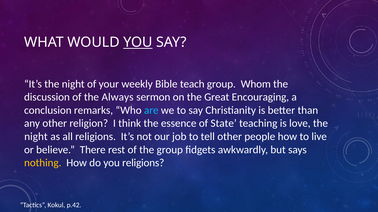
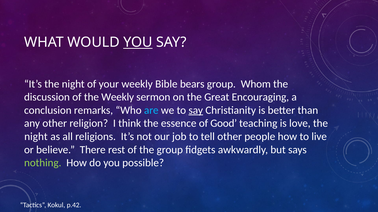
teach: teach -> bears (192, 84)
the Always: Always -> Weekly (118, 97)
say underline: none -> present (196, 111)
State: State -> Good (224, 124)
nothing colour: yellow -> light green (43, 163)
you religions: religions -> possible (143, 163)
